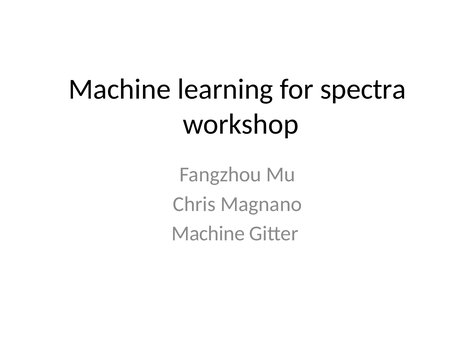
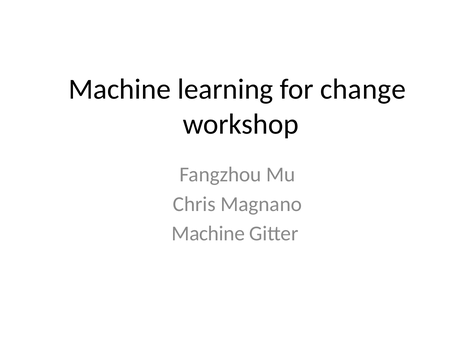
spectra: spectra -> change (363, 89)
